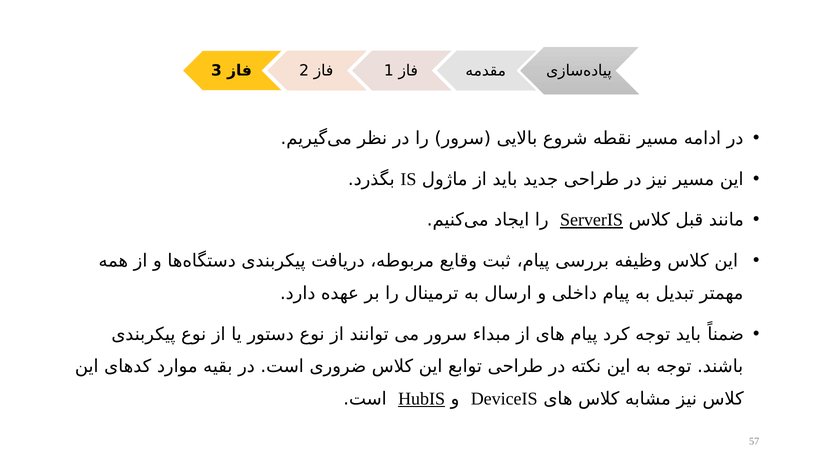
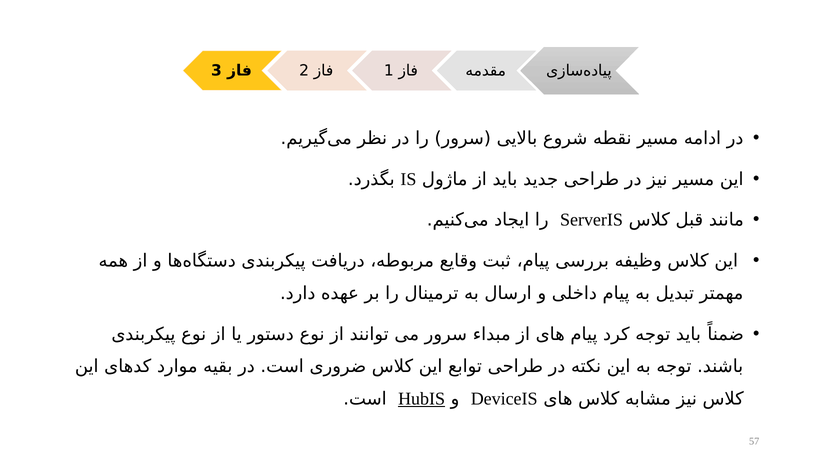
ServerIS underline: present -> none (591, 220)
